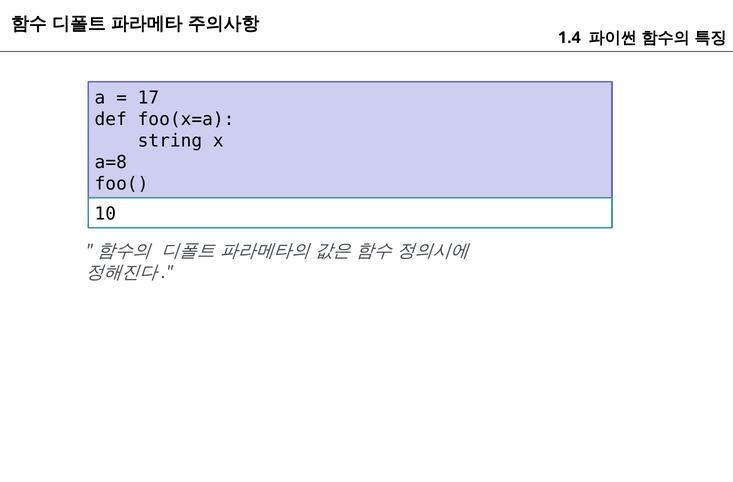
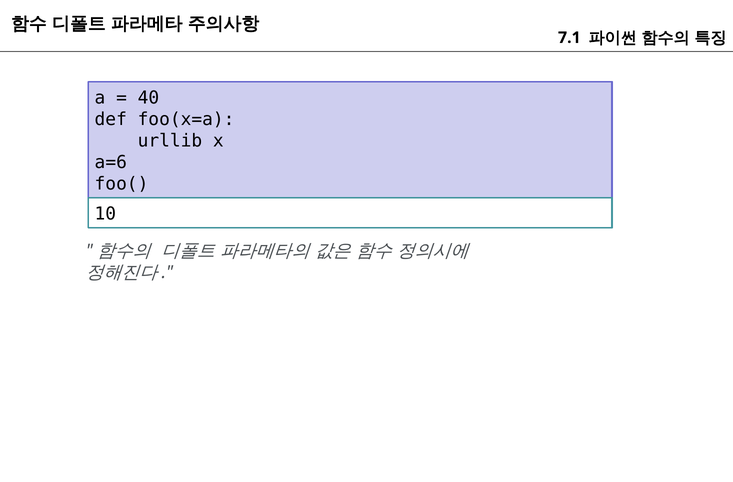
1.4: 1.4 -> 7.1 (569, 38)
17: 17 -> 40 (148, 98)
string: string -> urllib (170, 141)
a=8: a=8 -> a=6 (111, 162)
